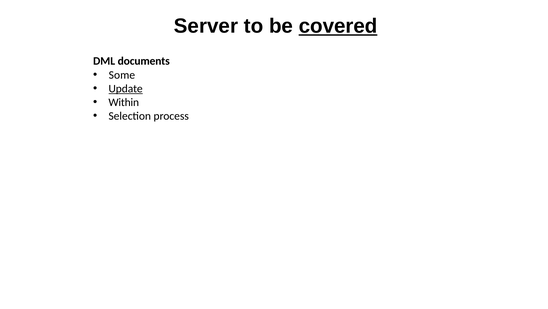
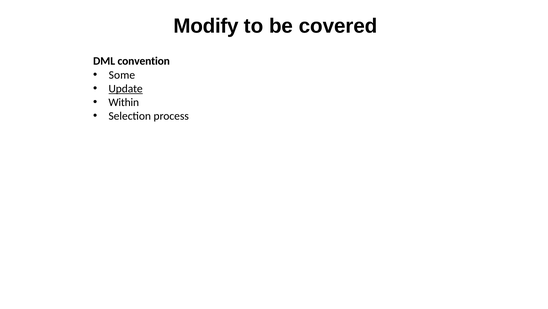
Server: Server -> Modify (206, 26)
covered underline: present -> none (338, 26)
documents: documents -> convention (144, 61)
